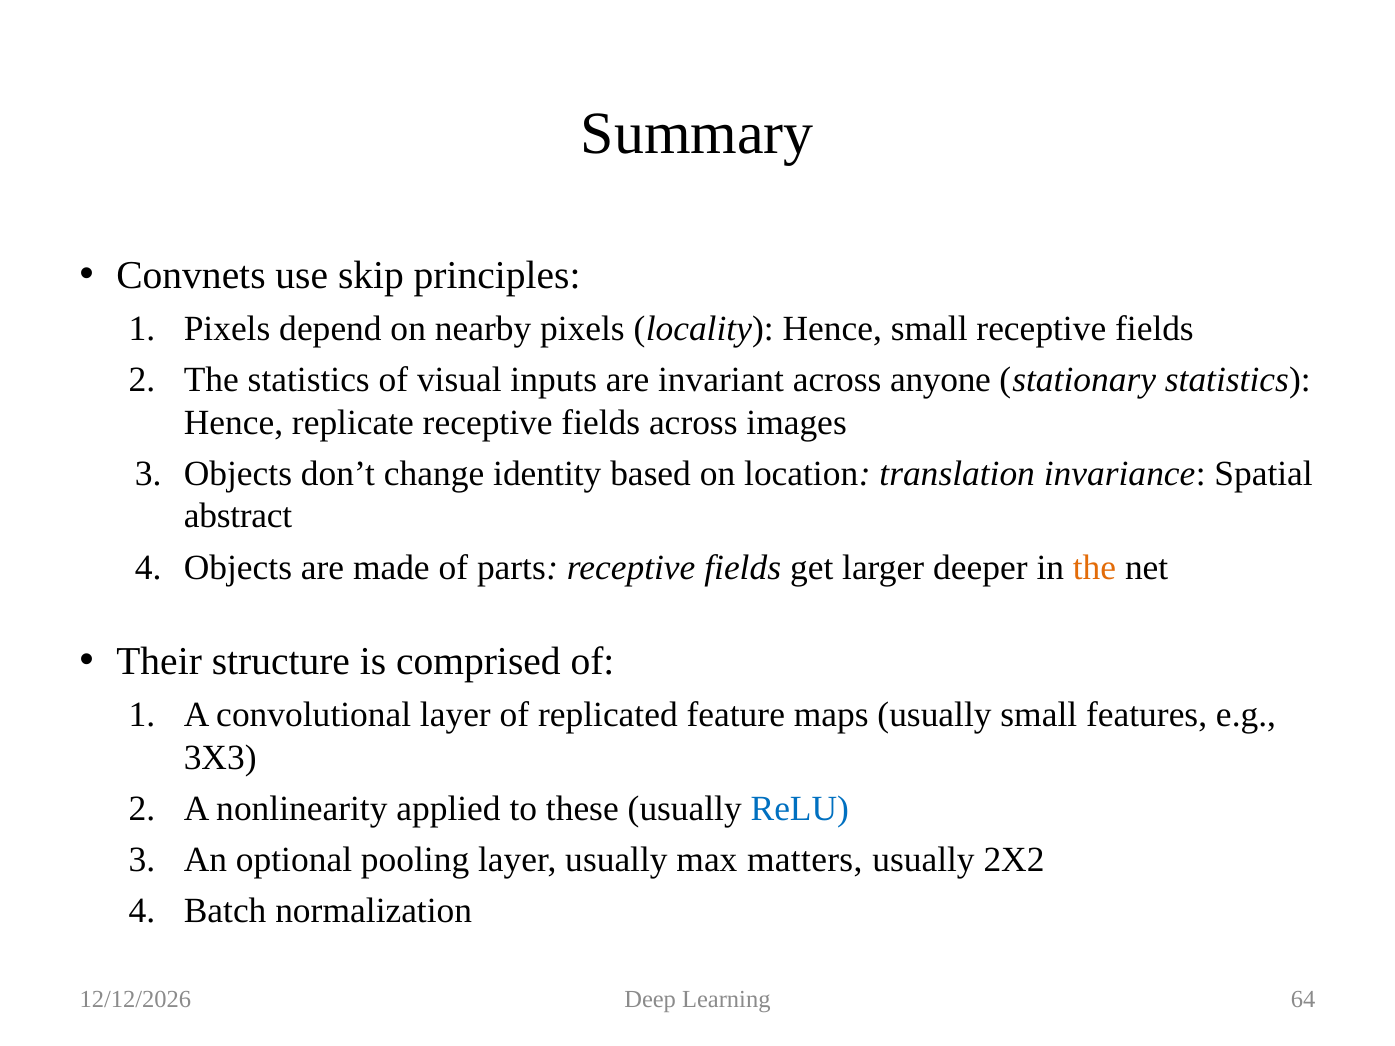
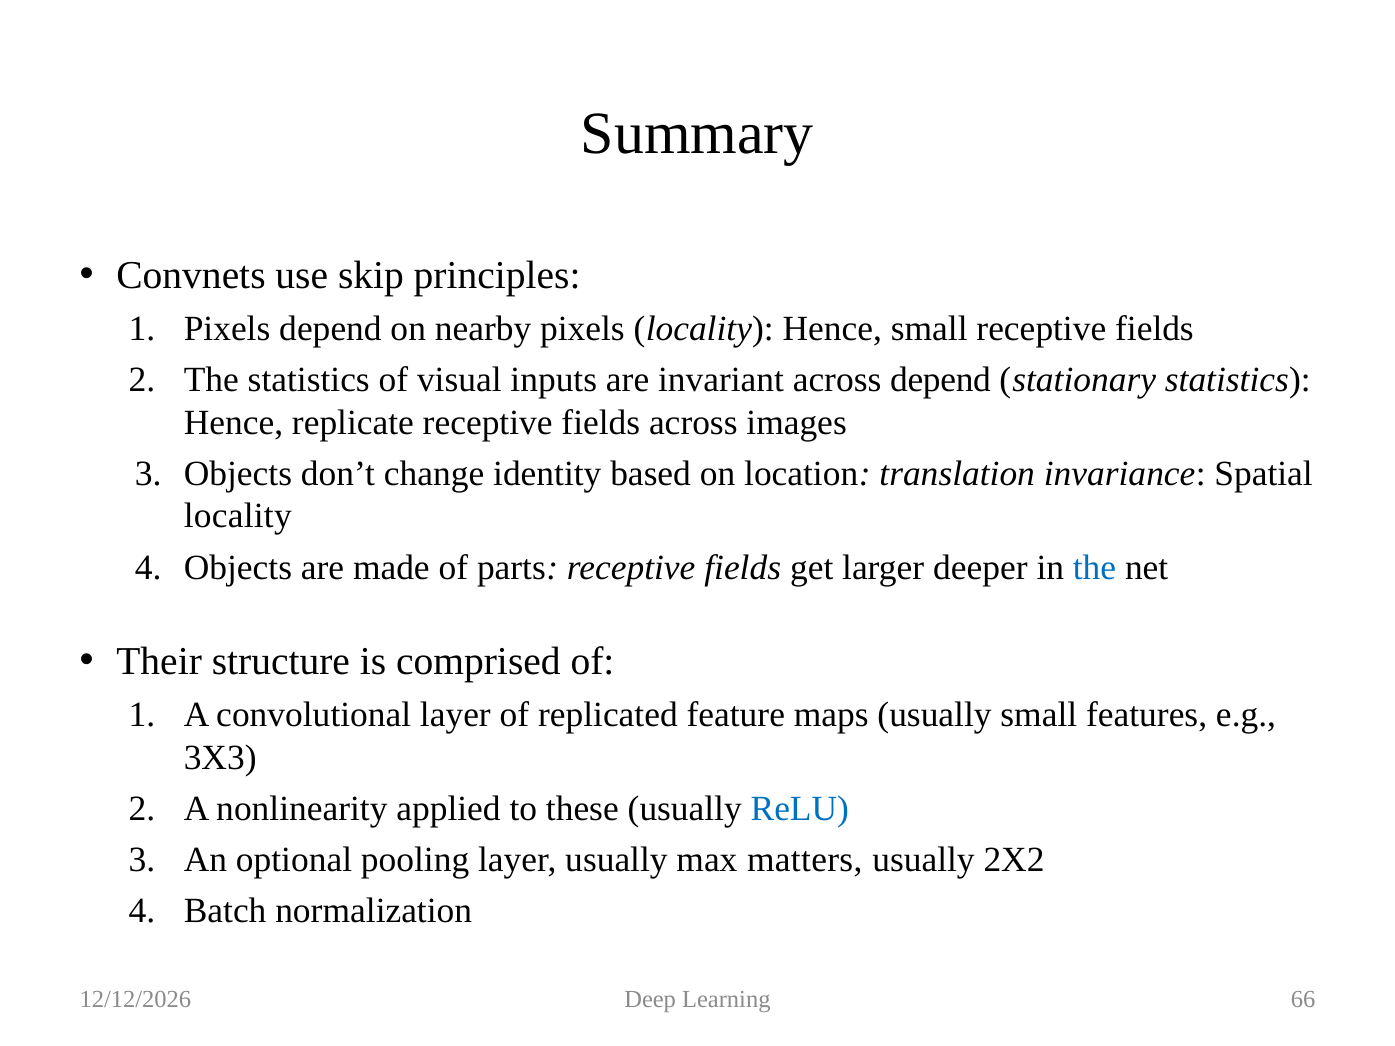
across anyone: anyone -> depend (941, 380)
abstract: abstract -> locality (238, 516)
the colour: orange -> blue (1094, 568)
64: 64 -> 66 (1303, 999)
